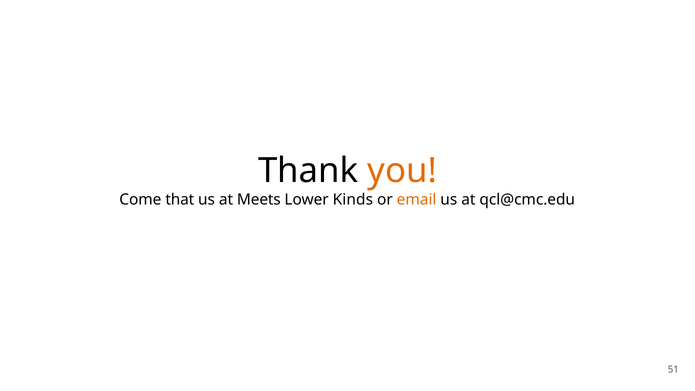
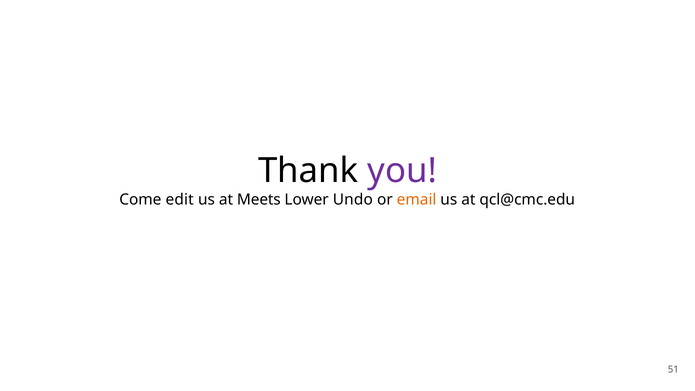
you colour: orange -> purple (402, 171)
that: that -> edit (180, 199)
Kinds: Kinds -> Undo (353, 199)
